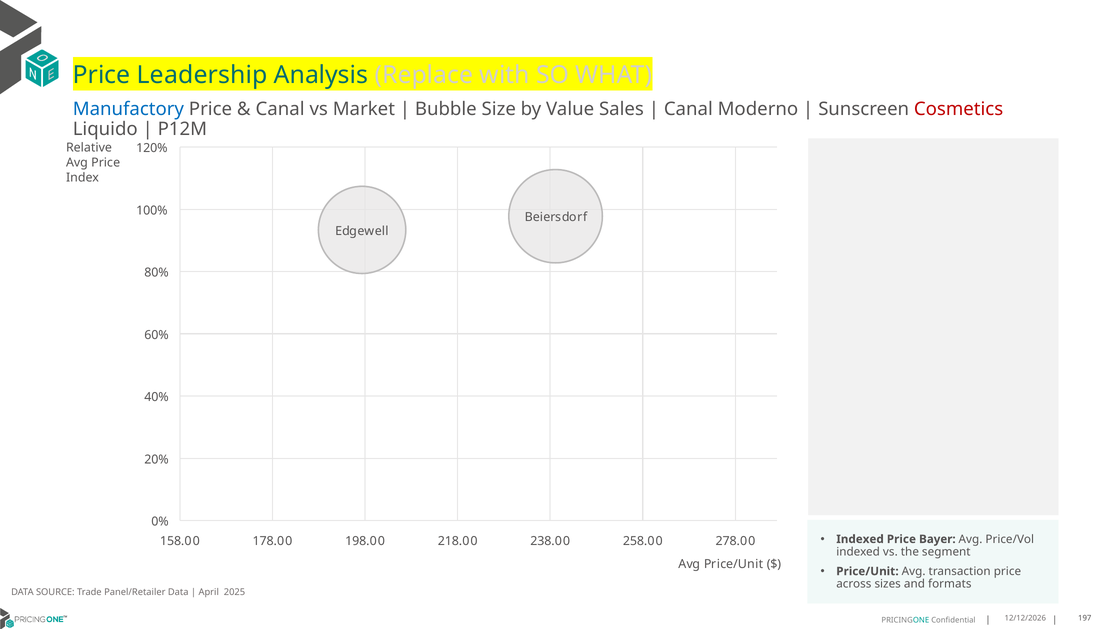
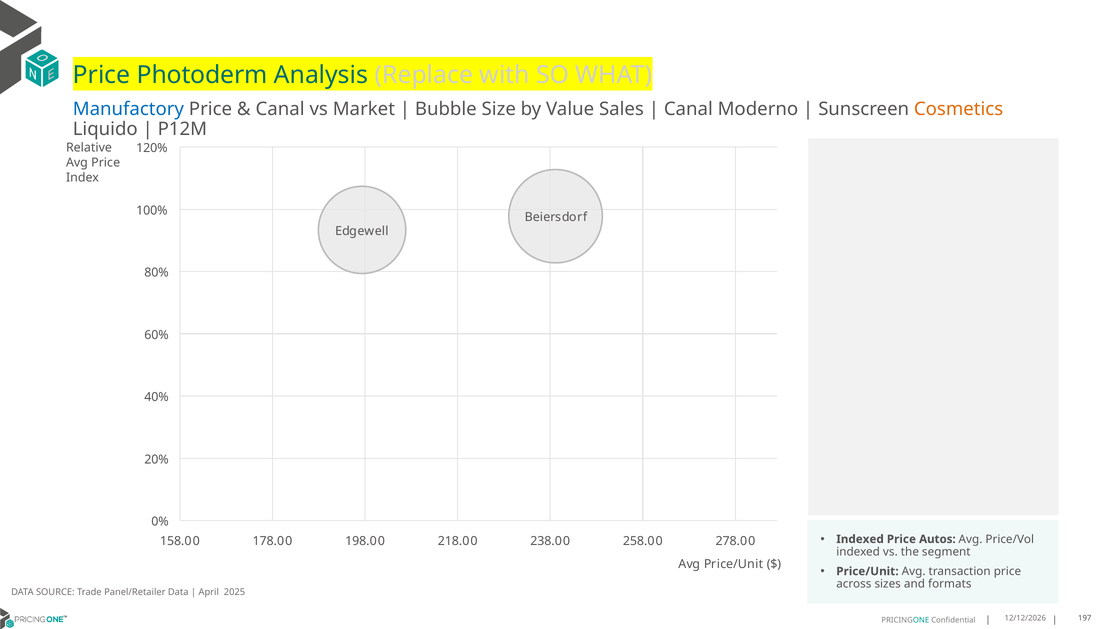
Leadership: Leadership -> Photoderm (202, 75)
Cosmetics colour: red -> orange (959, 109)
Bayer: Bayer -> Autos (937, 540)
